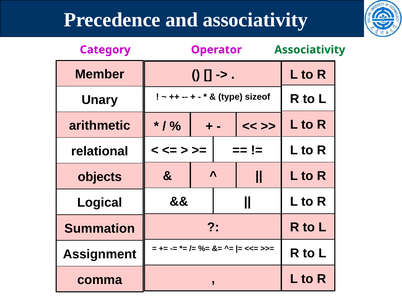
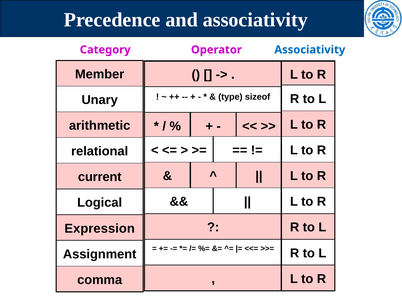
Associativity colour: green -> blue (310, 50)
objects: objects -> current (100, 177)
Summation: Summation -> Expression (100, 228)
